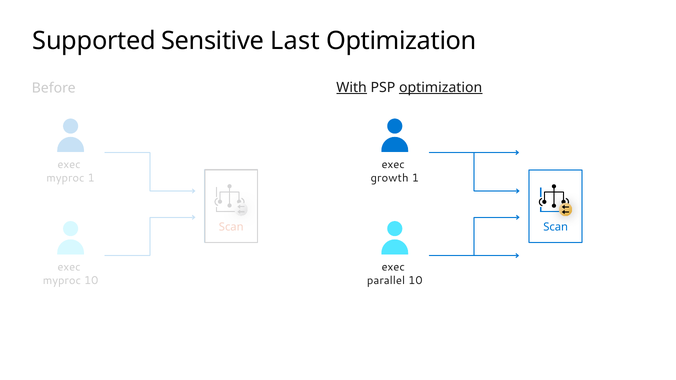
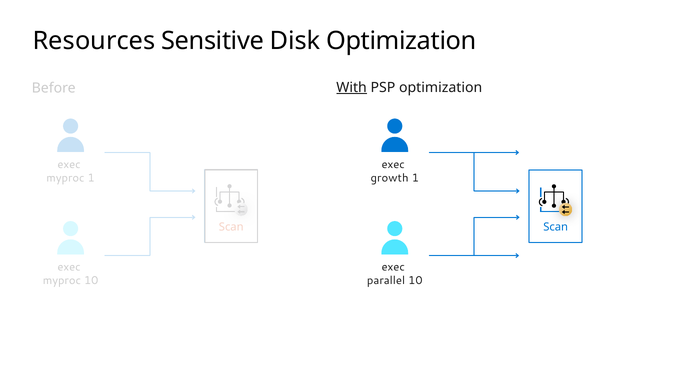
Supported: Supported -> Resources (94, 41)
Last: Last -> Disk (295, 41)
optimization underline: present -> none (441, 88)
